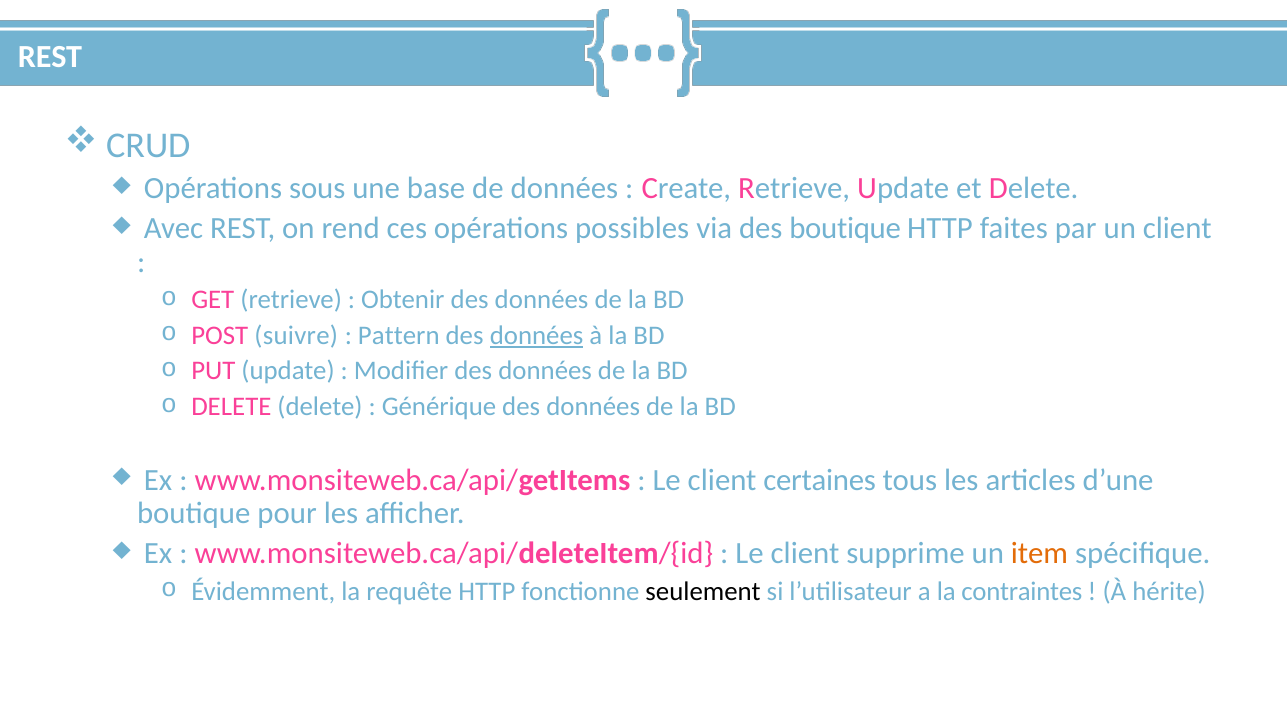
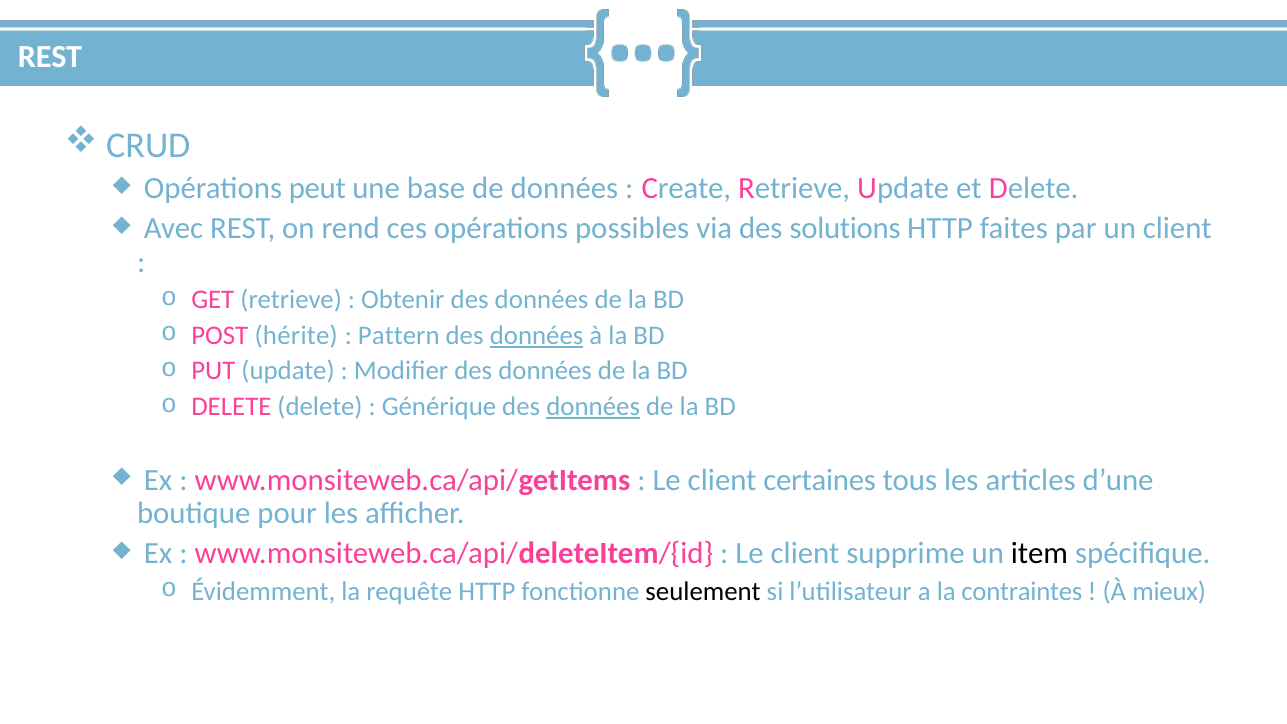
sous: sous -> peut (317, 189)
des boutique: boutique -> solutions (845, 229)
suivre: suivre -> hérite (296, 335)
données underline: none -> present (593, 407)
item colour: orange -> black (1040, 553)
hérite: hérite -> mieux (1169, 591)
